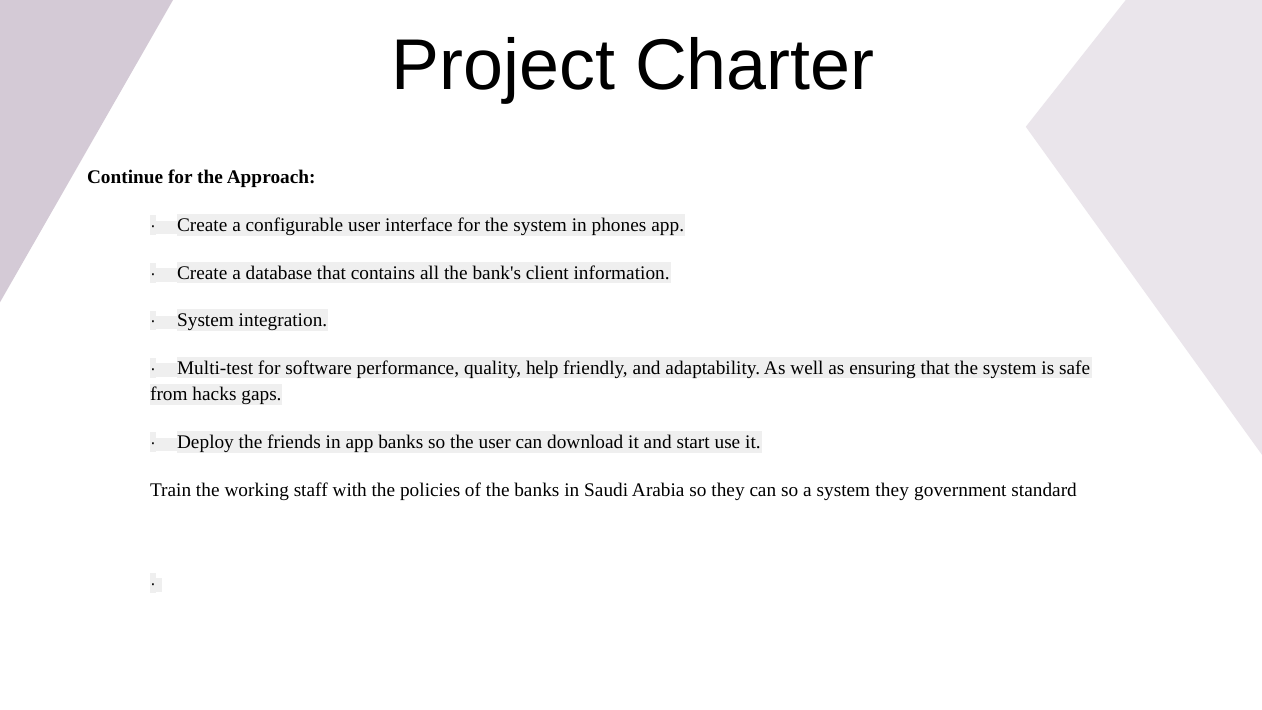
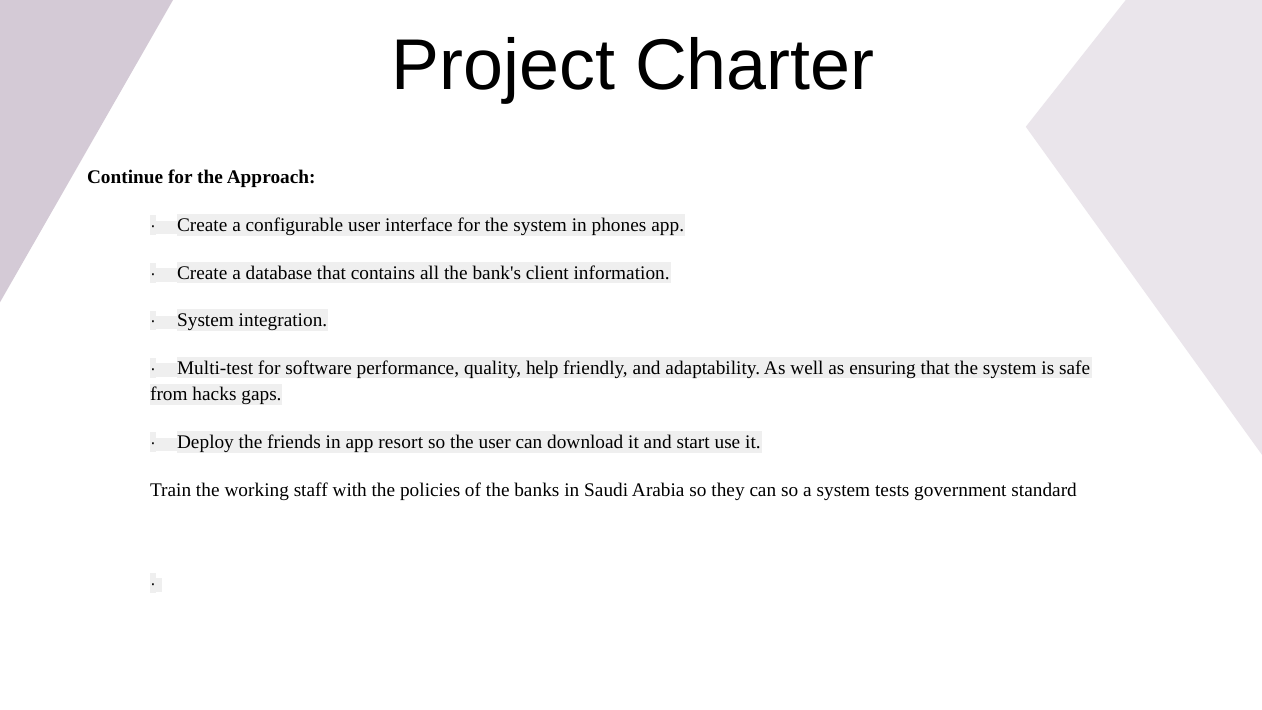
app banks: banks -> resort (401, 442)
system they: they -> tests (892, 490)
